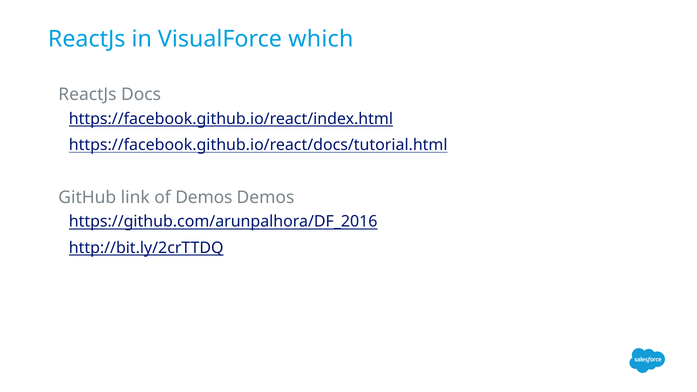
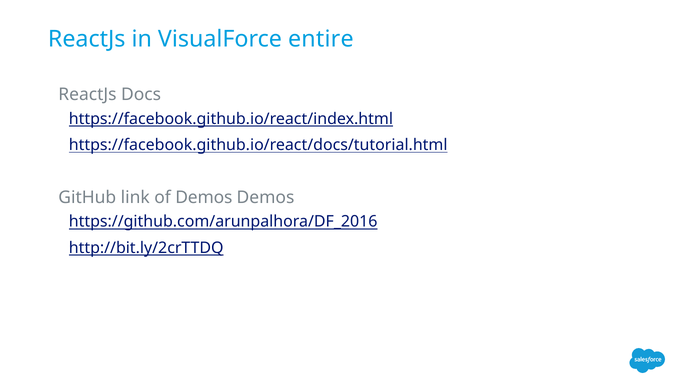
which: which -> entire (321, 39)
